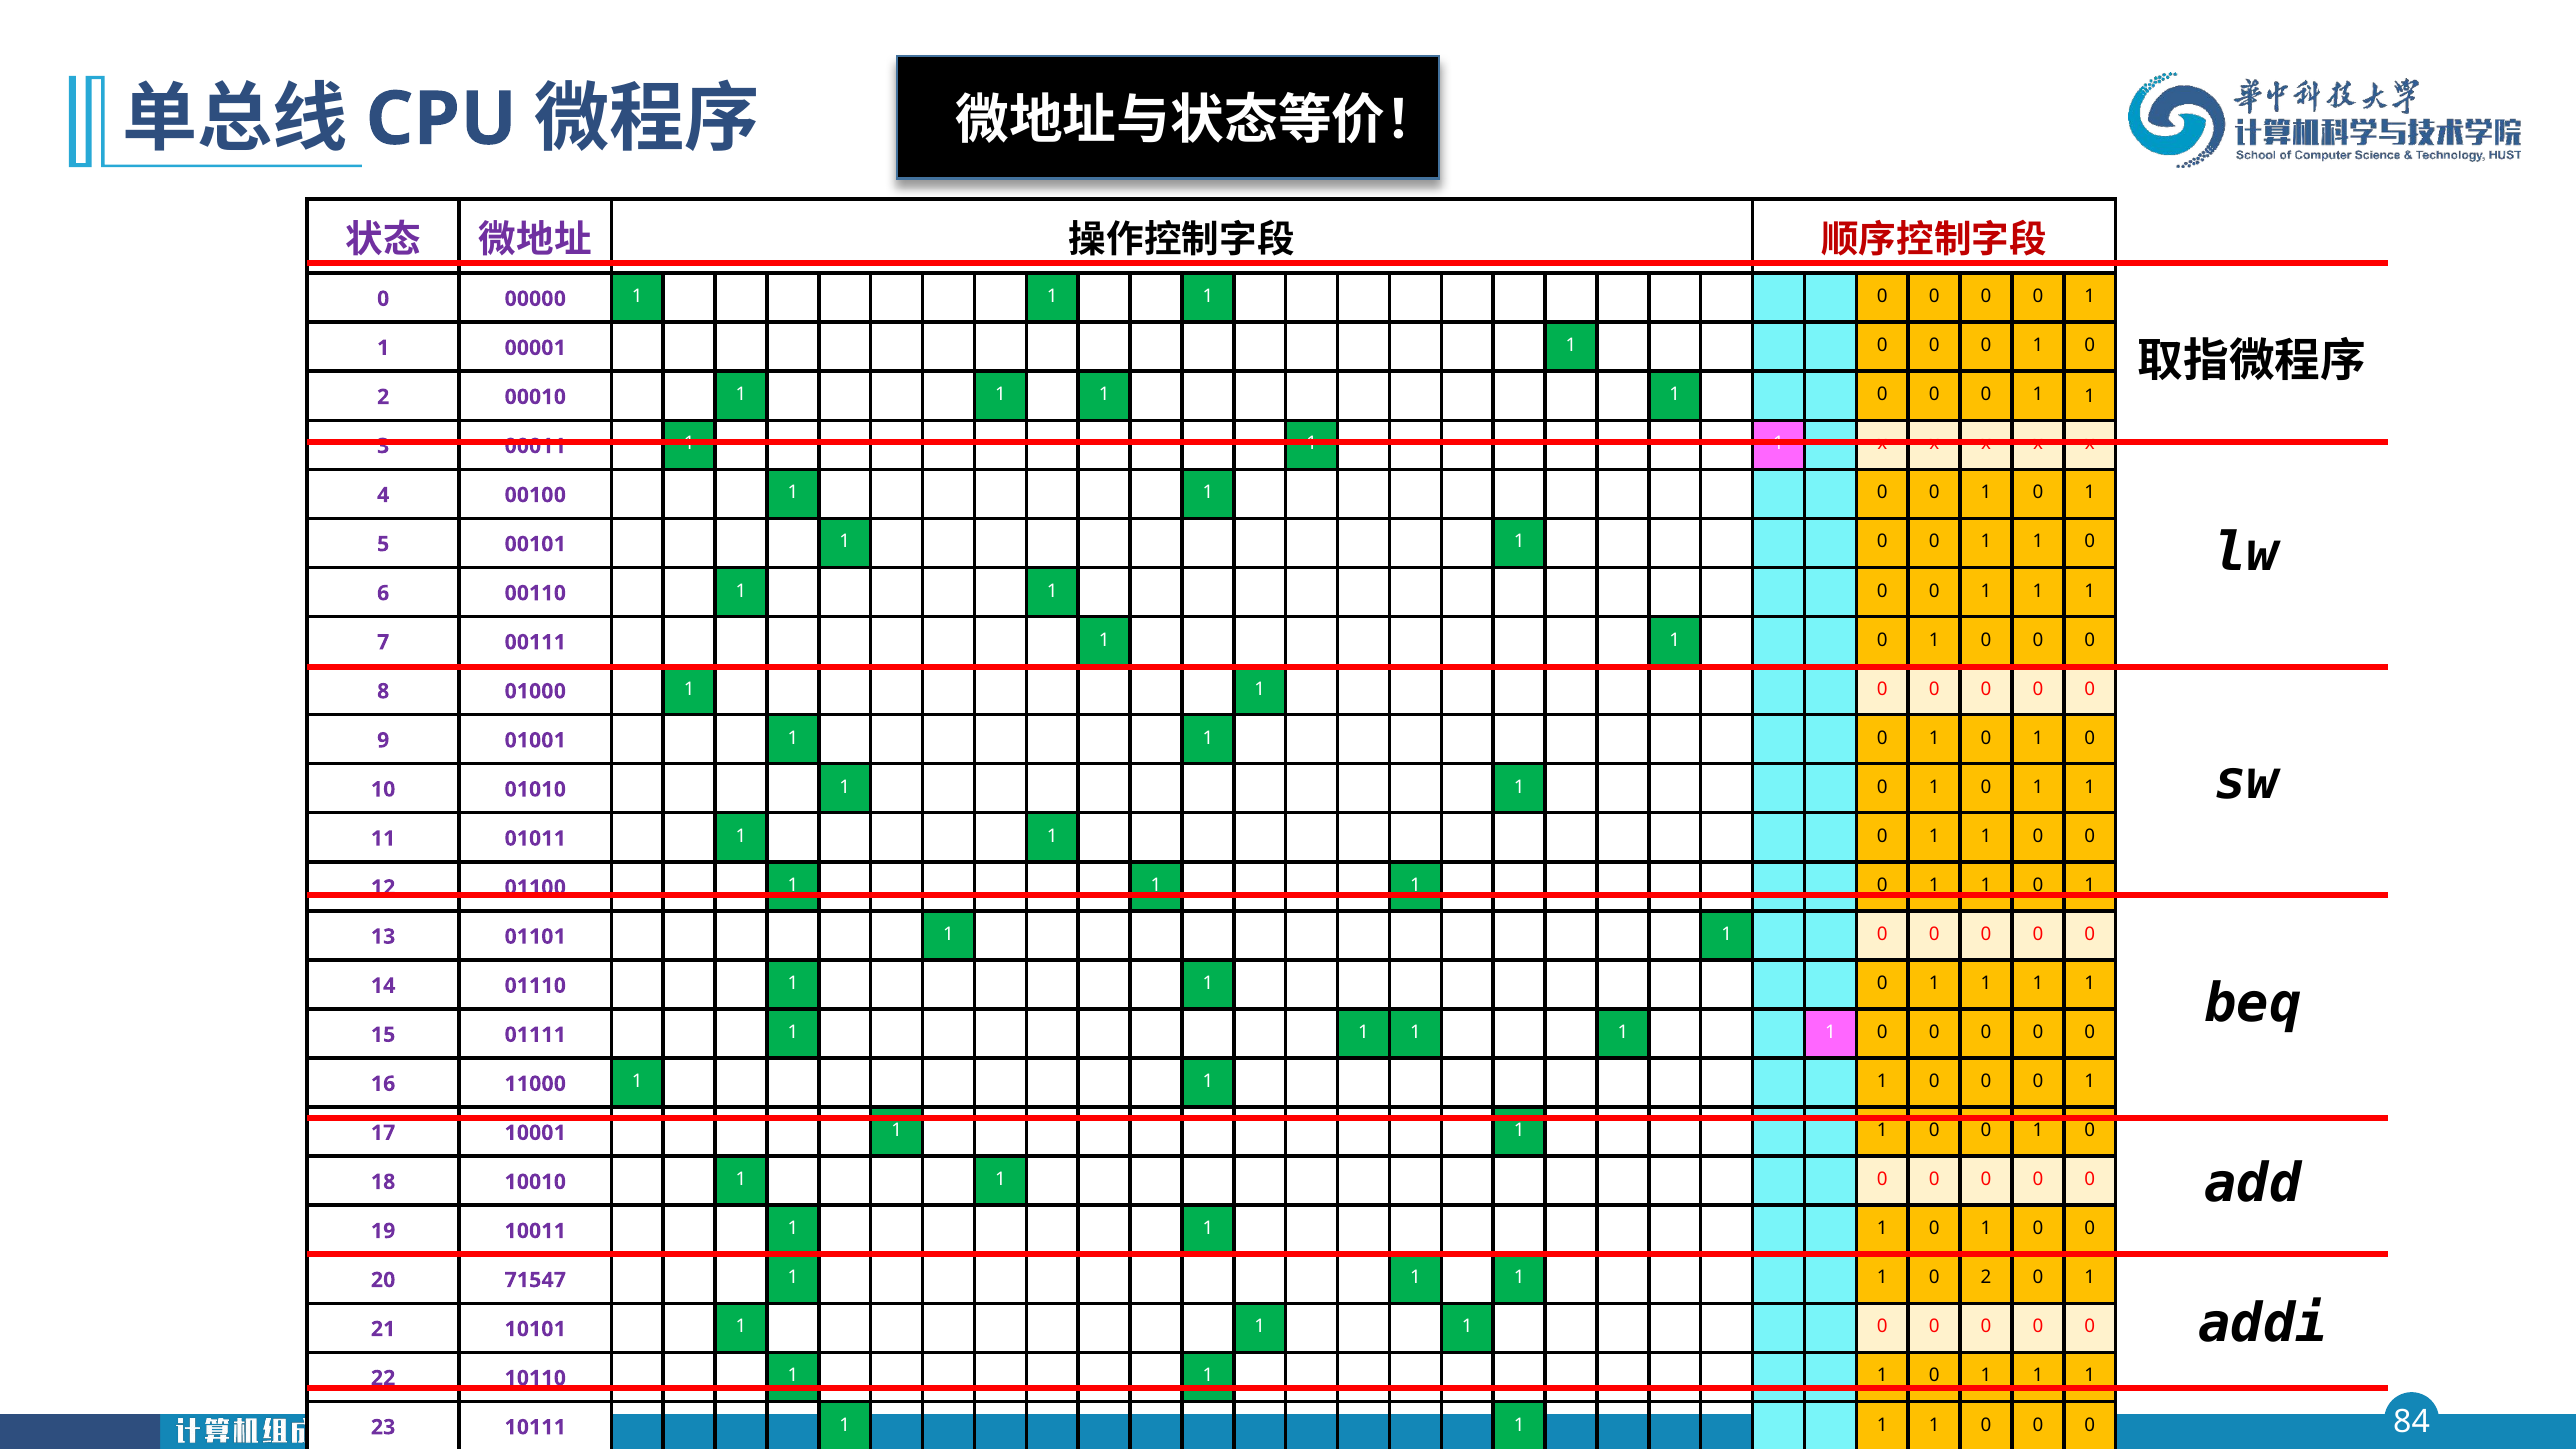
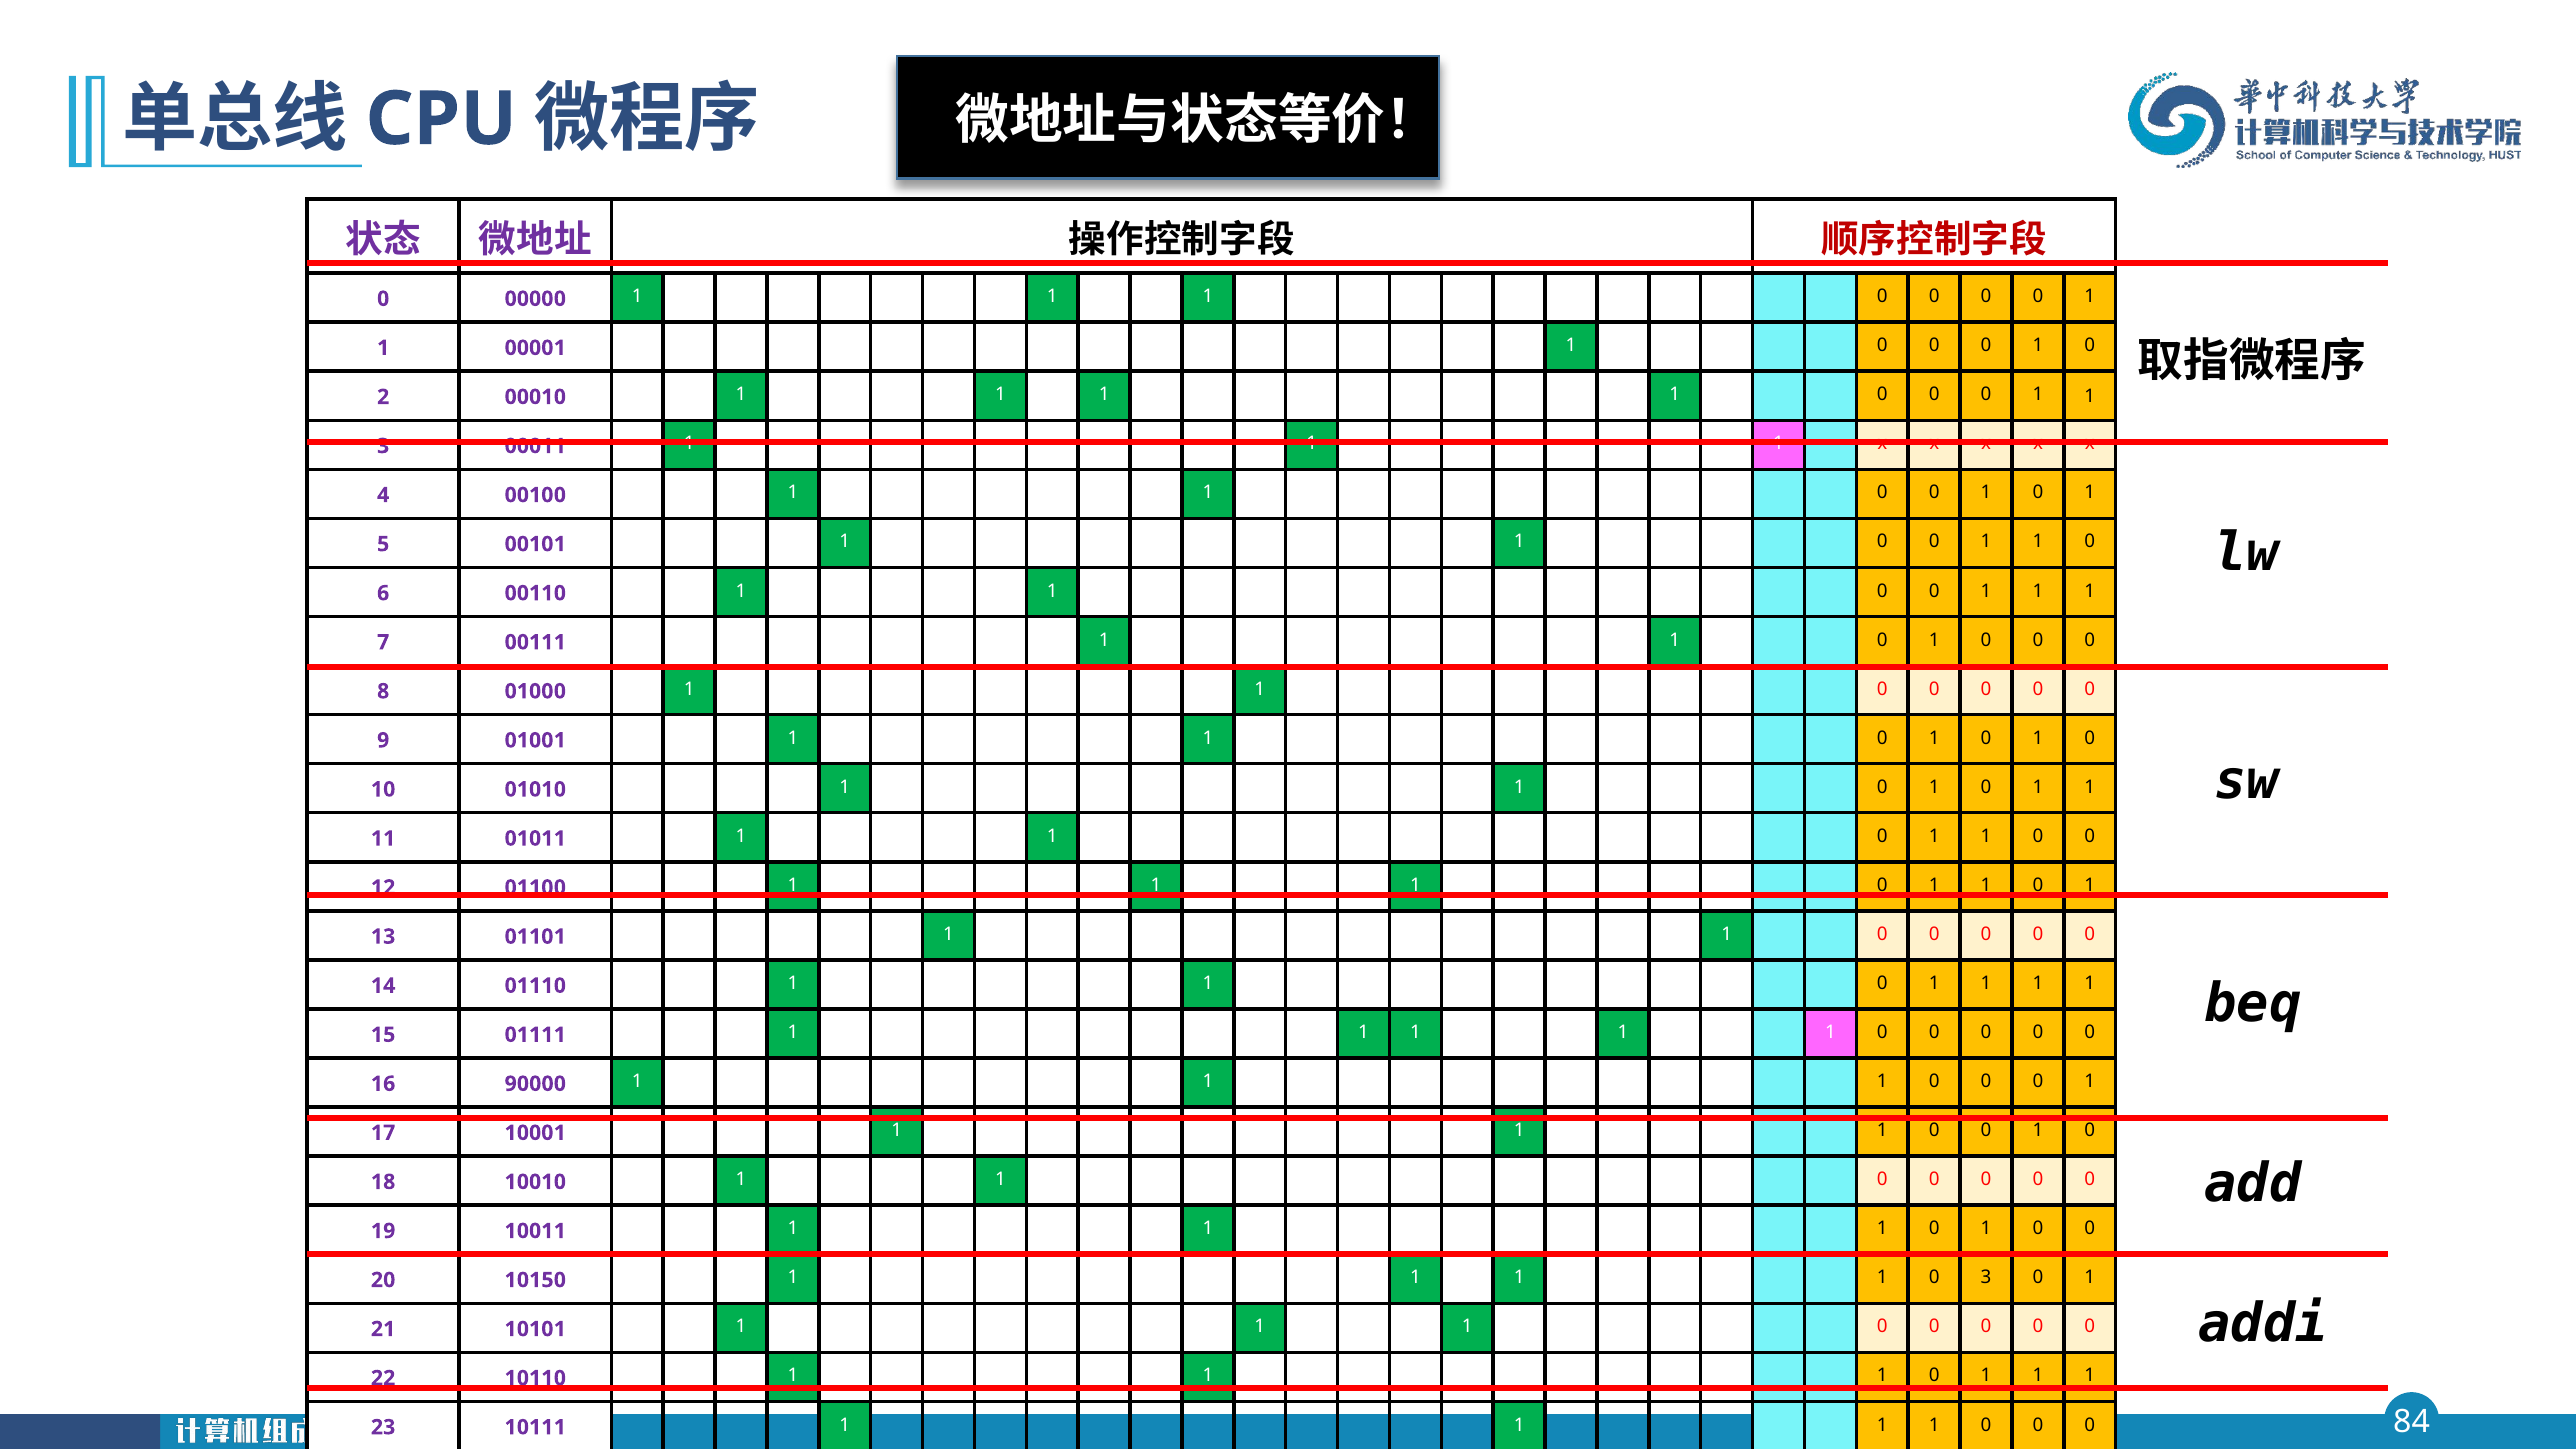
16 11000: 11000 -> 90000 (535, 1084)
71547: 71547 -> 10150 (535, 1280)
1 1 0 2: 2 -> 3 (1986, 1278)
